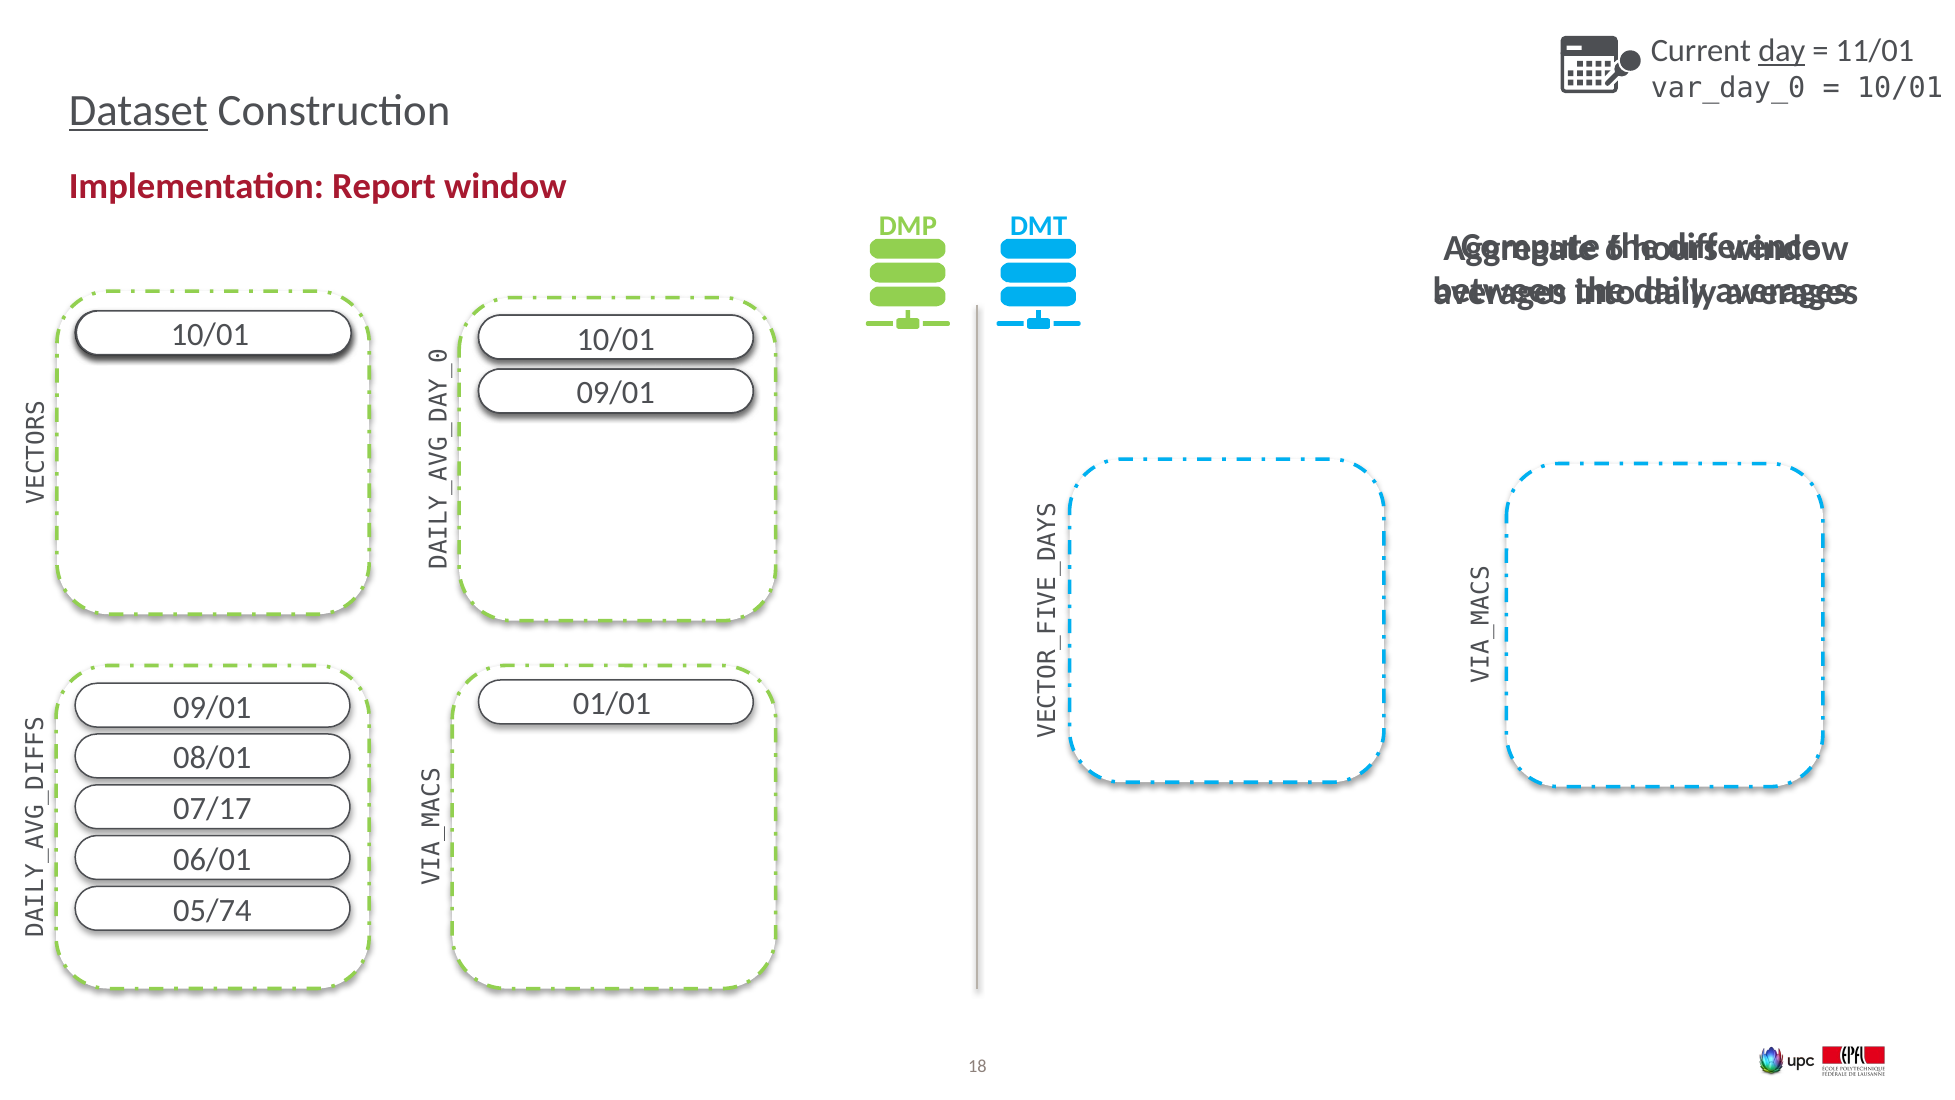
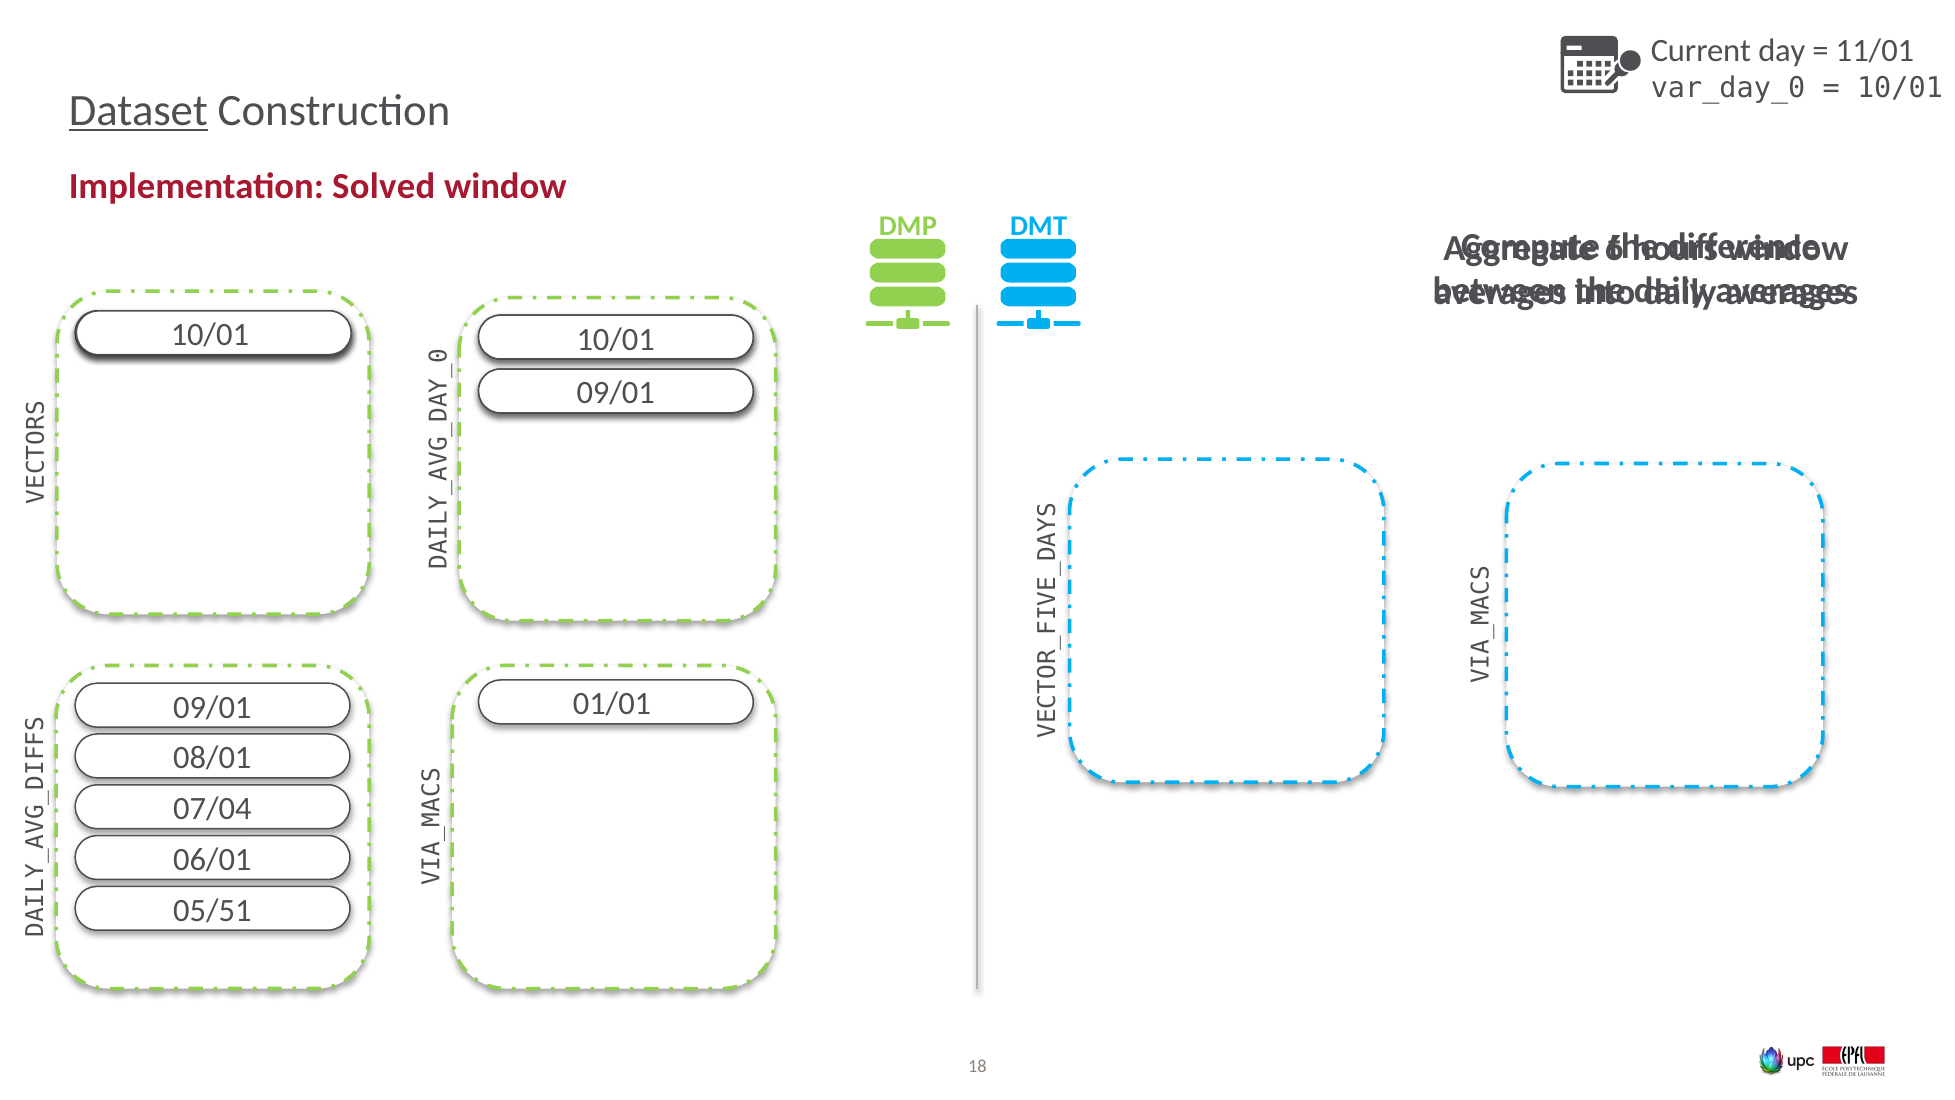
day underline: present -> none (1782, 51)
Report: Report -> Solved (384, 186)
07/17: 07/17 -> 07/04 (212, 809)
05/74: 05/74 -> 05/51 (212, 910)
